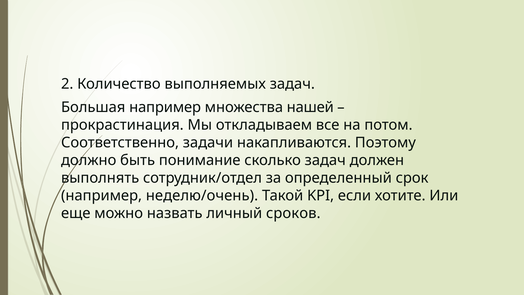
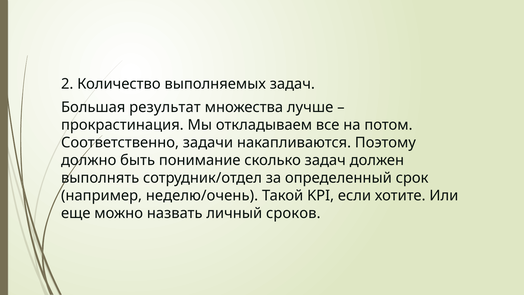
Большая например: например -> результат (165, 107)
нашей: нашей -> лучше (310, 107)
